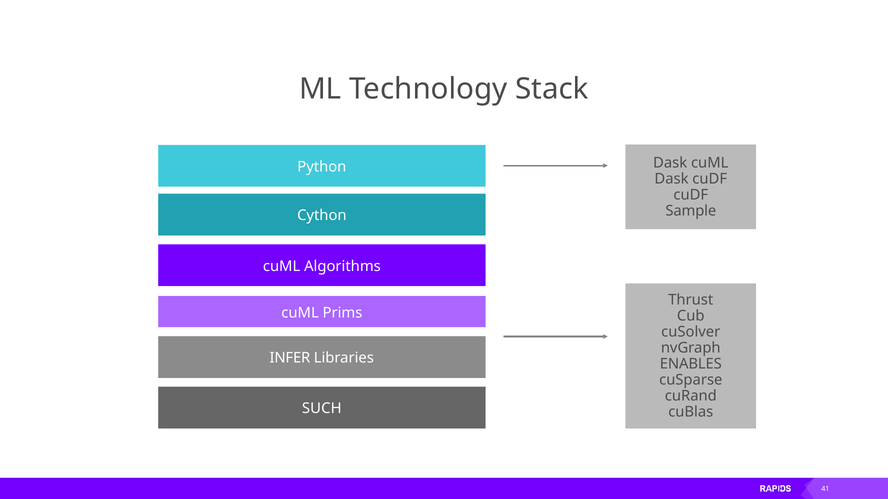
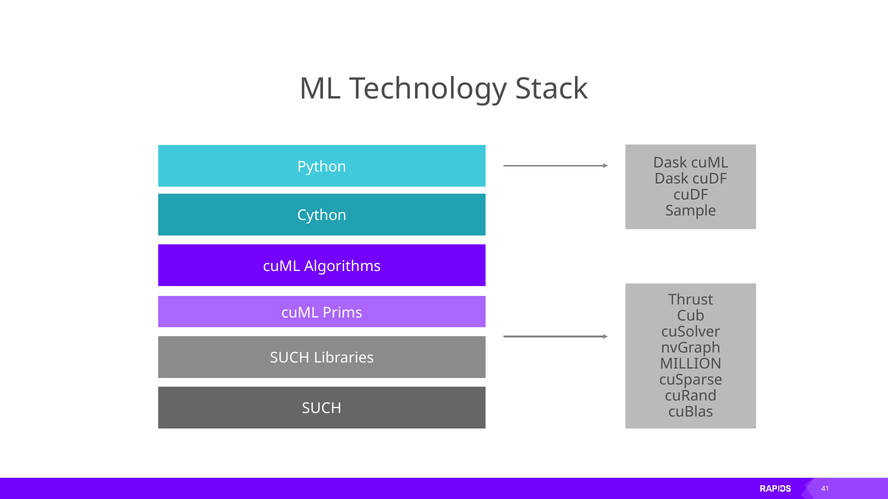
INFER: INFER -> SUCH (290, 358)
ENABLES: ENABLES -> MILLION (691, 364)
